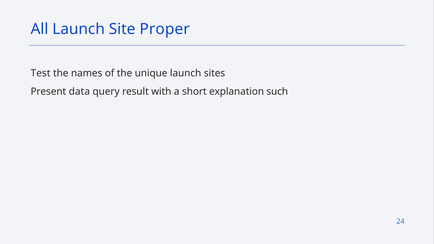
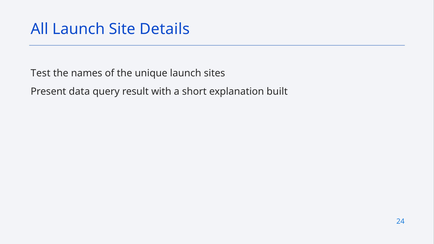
Proper: Proper -> Details (165, 29)
such: such -> built (277, 91)
